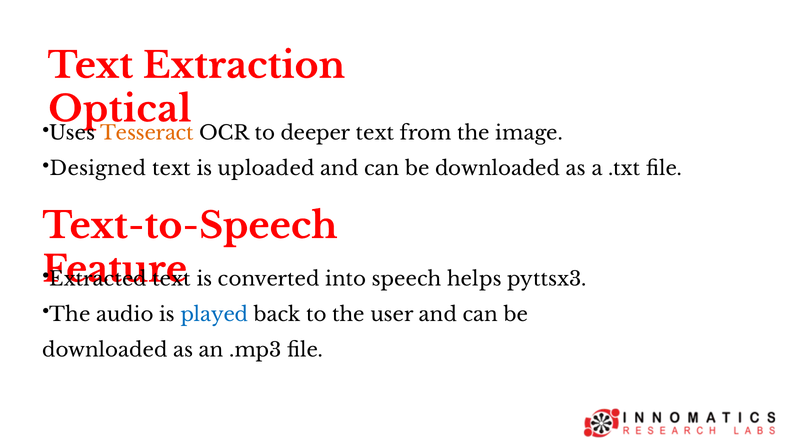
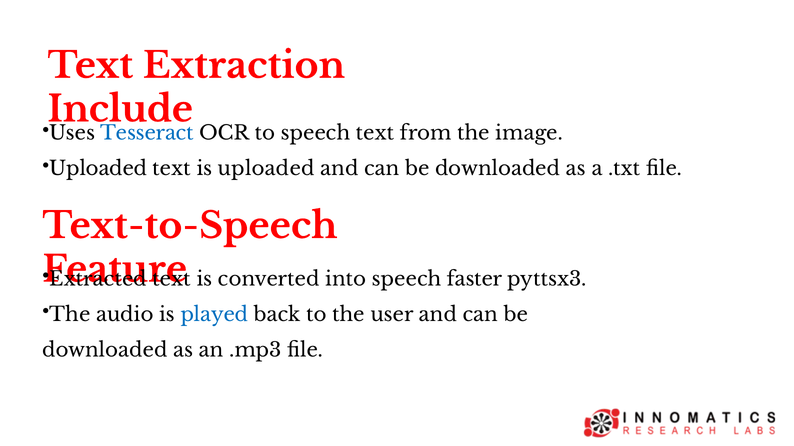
Optical: Optical -> Include (120, 110)
Tesseract colour: orange -> blue (147, 133)
to deeper: deeper -> speech (315, 133)
Designed: Designed -> Uploaded (98, 169)
helps: helps -> faster (475, 279)
